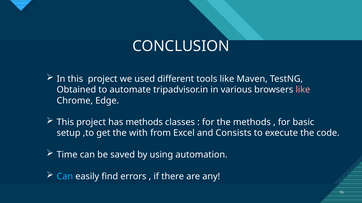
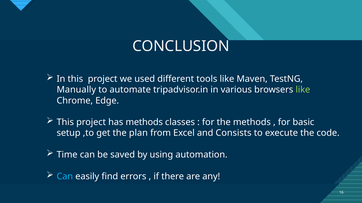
Obtained: Obtained -> Manually (76, 90)
like colour: pink -> light green (303, 90)
with: with -> plan (138, 133)
